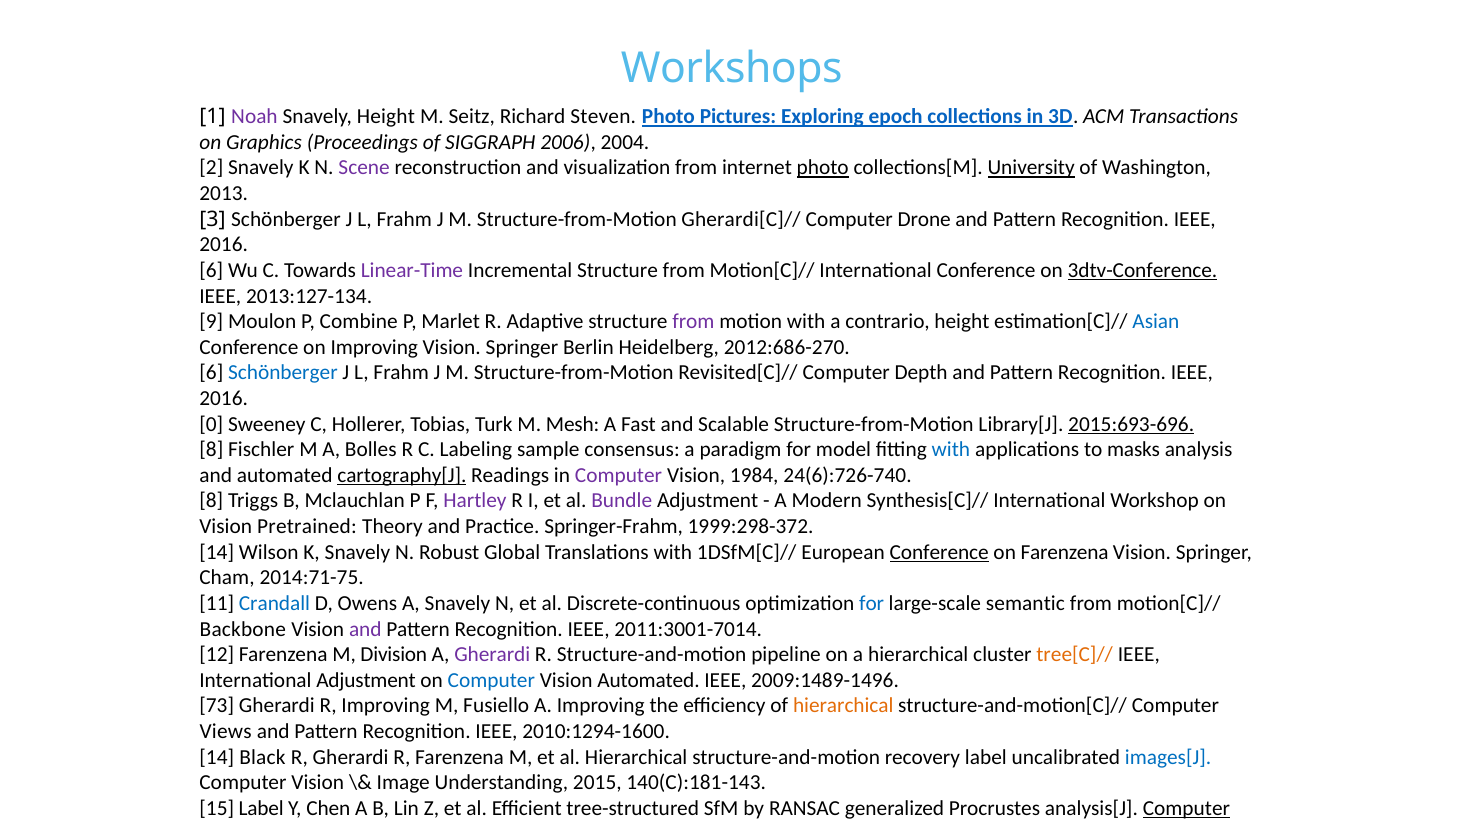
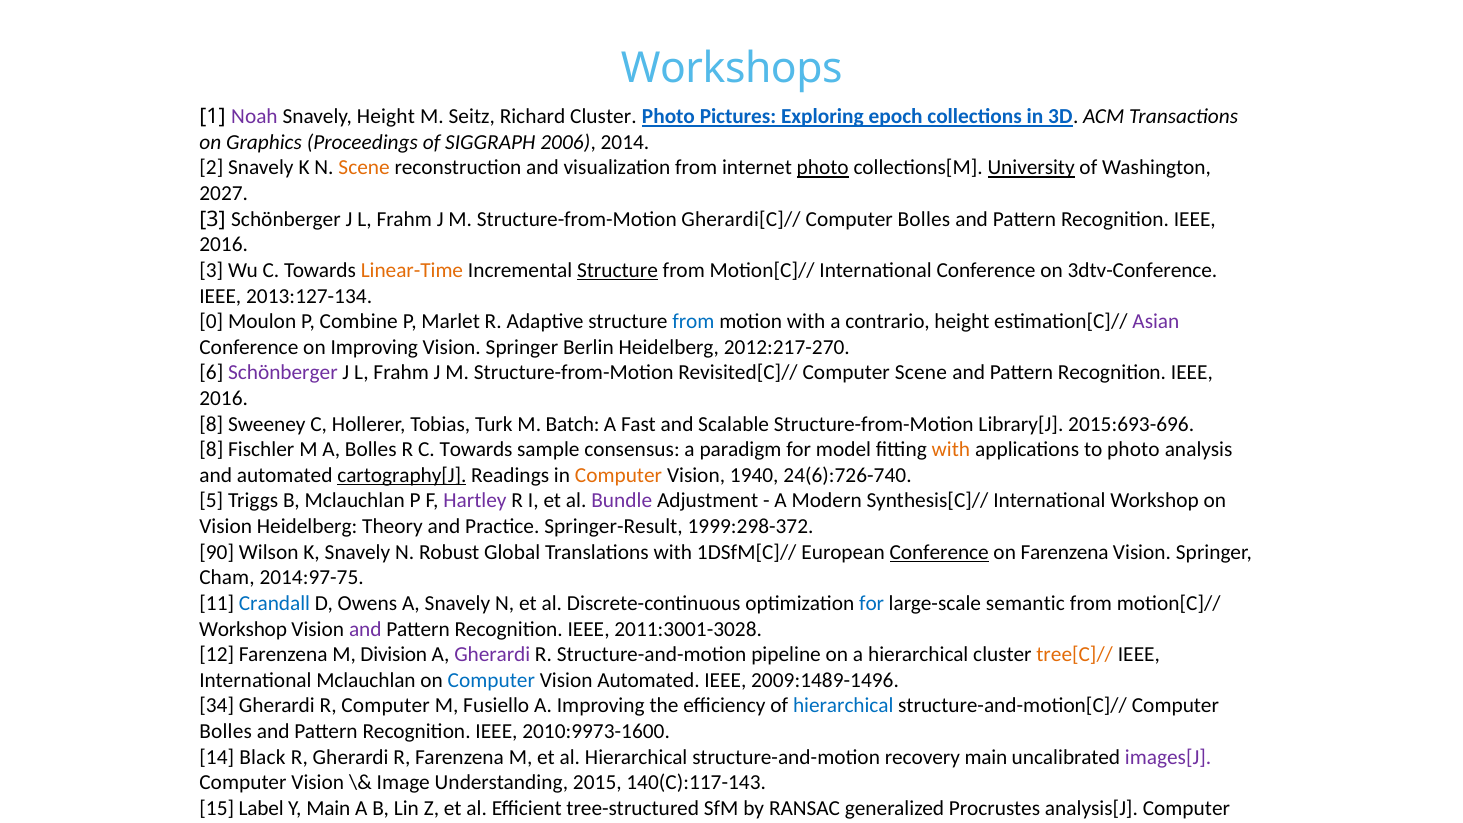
Richard Steven: Steven -> Cluster (603, 116)
2004: 2004 -> 2014 (625, 142)
Scene colour: purple -> orange (364, 168)
2013: 2013 -> 2027 (224, 193)
Drone: Drone -> Bolles (924, 219)
6: 6 -> 3 (211, 270)
Linear-Time colour: purple -> orange (412, 270)
Structure underline: none -> present (618, 270)
3dtv-Conference underline: present -> none (1143, 270)
9: 9 -> 0 (211, 322)
from colour: purple -> blue (693, 322)
Asian colour: blue -> purple (1156, 322)
2012:686-270: 2012:686-270 -> 2012:217-270 (787, 347)
Schönberger colour: blue -> purple (283, 373)
Computer Depth: Depth -> Scene (921, 373)
0: 0 -> 8 (211, 424)
Mesh: Mesh -> Batch (573, 424)
2015:693-696 underline: present -> none (1131, 424)
R C Labeling: Labeling -> Towards (476, 450)
with colour: blue -> orange (951, 450)
to masks: masks -> photo (1133, 450)
Computer colour: purple -> orange (619, 475)
1984: 1984 -> 1940 (754, 475)
8: 8 -> 5 (211, 501)
Vision Pretrained: Pretrained -> Heidelberg (307, 527)
Springer-Frahm: Springer-Frahm -> Springer-Result (614, 527)
14: 14 -> 90 (217, 552)
2014:71-75: 2014:71-75 -> 2014:97-75 (312, 578)
Backbone: Backbone -> Workshop (243, 629)
2011:3001-7014: 2011:3001-7014 -> 2011:3001-3028 (688, 629)
International Adjustment: Adjustment -> Mclauchlan (366, 680)
73: 73 -> 34 (217, 706)
R Improving: Improving -> Computer (386, 706)
hierarchical colour: orange -> blue (843, 706)
Views: Views -> Bolles (226, 731)
2010:1294-1600: 2010:1294-1600 -> 2010:9973-1600 (596, 731)
recovery label: label -> main (986, 757)
images[J colour: blue -> purple (1168, 757)
140(C):181-143: 140(C):181-143 -> 140(C):117-143 (696, 783)
Y Chen: Chen -> Main (328, 808)
Computer underline: present -> none (1186, 808)
